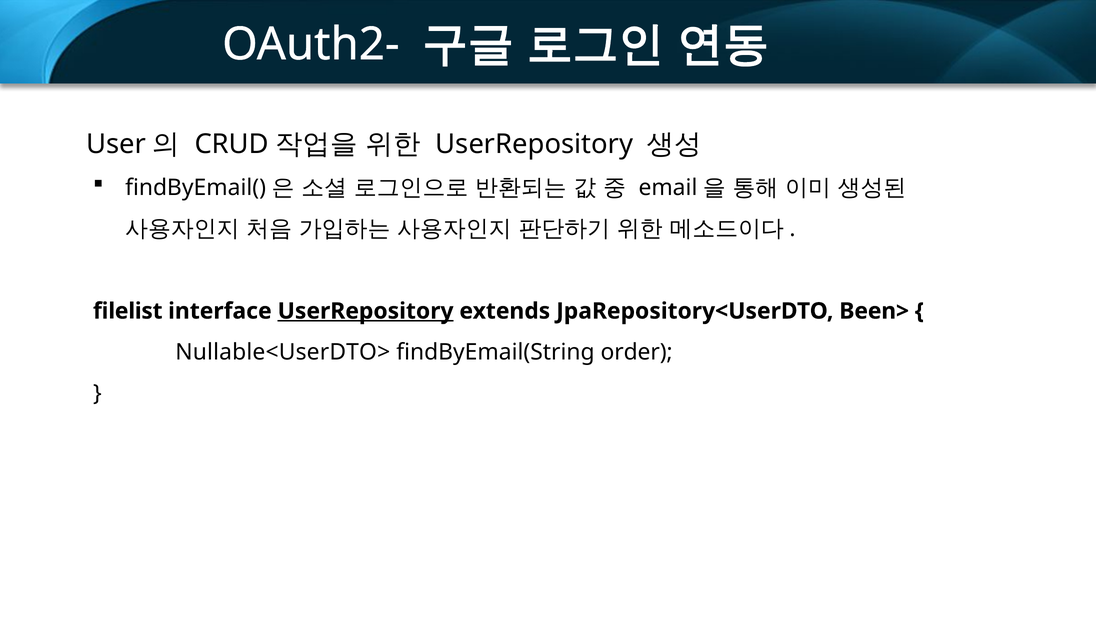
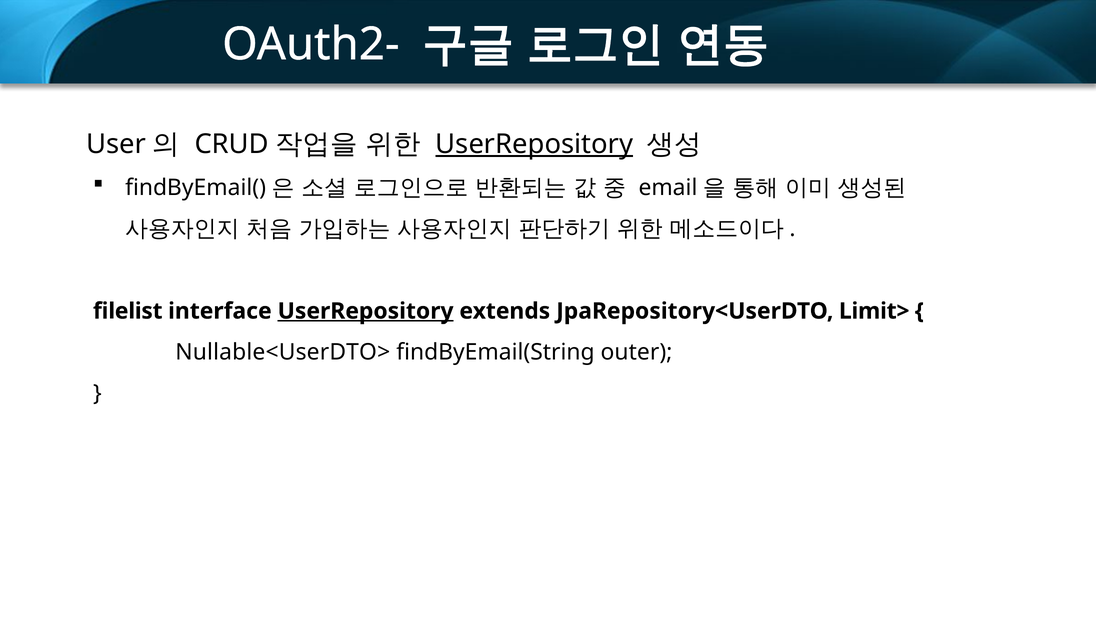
UserRepository underline: none -> present (534, 144)
Been>: Been> -> Limit> (874, 311)
order: order -> outer (637, 352)
